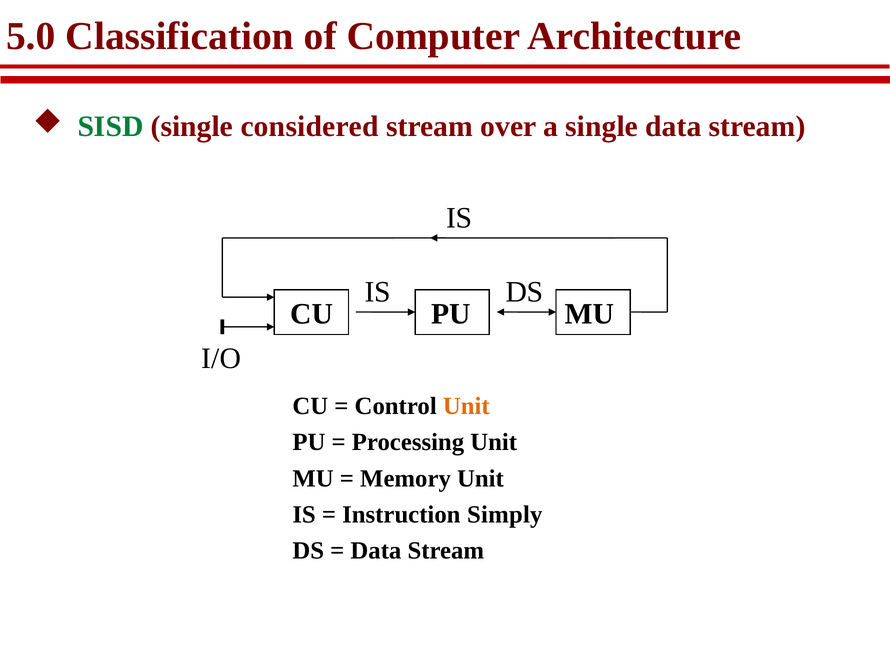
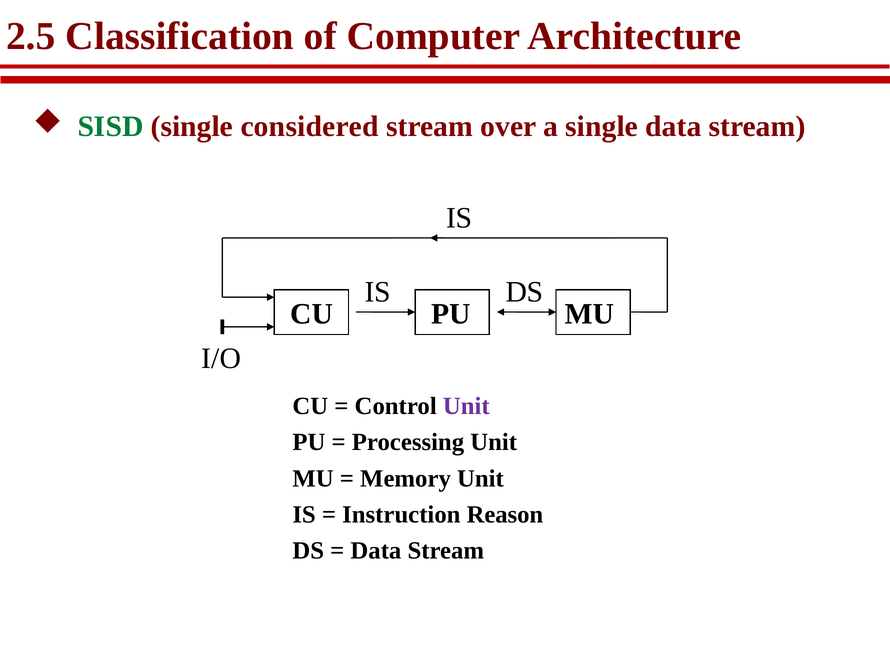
5.0: 5.0 -> 2.5 (31, 36)
Unit colour: orange -> purple (466, 406)
Simply: Simply -> Reason (505, 515)
